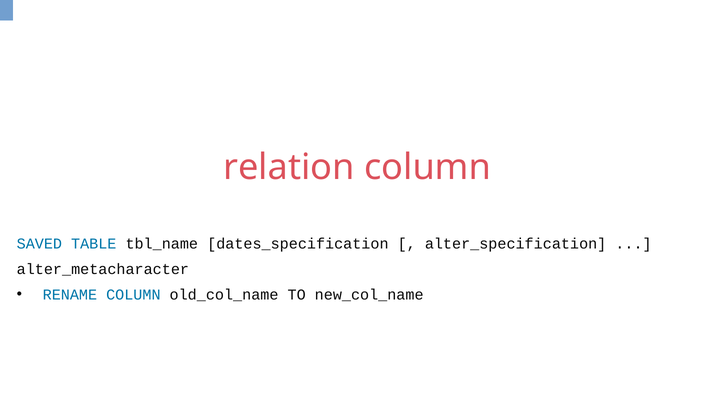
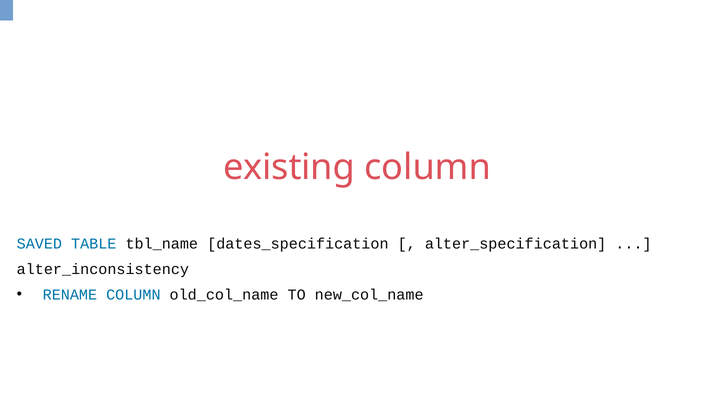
relation: relation -> existing (289, 167)
alter_metacharacter: alter_metacharacter -> alter_inconsistency (103, 269)
